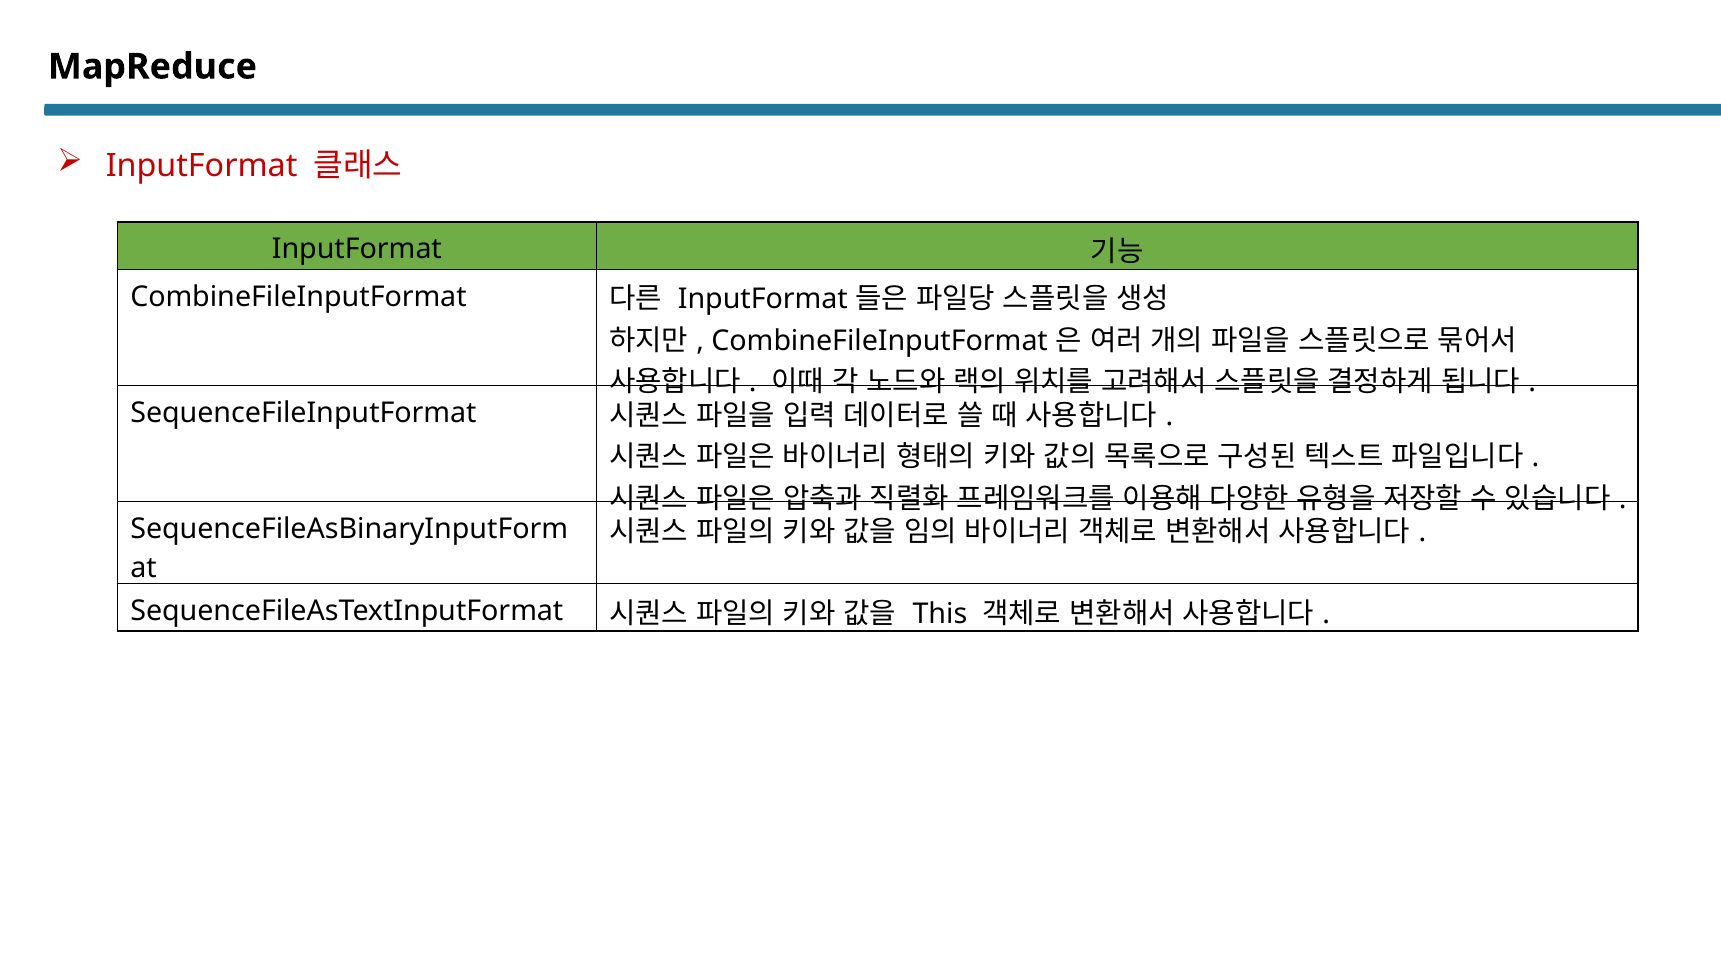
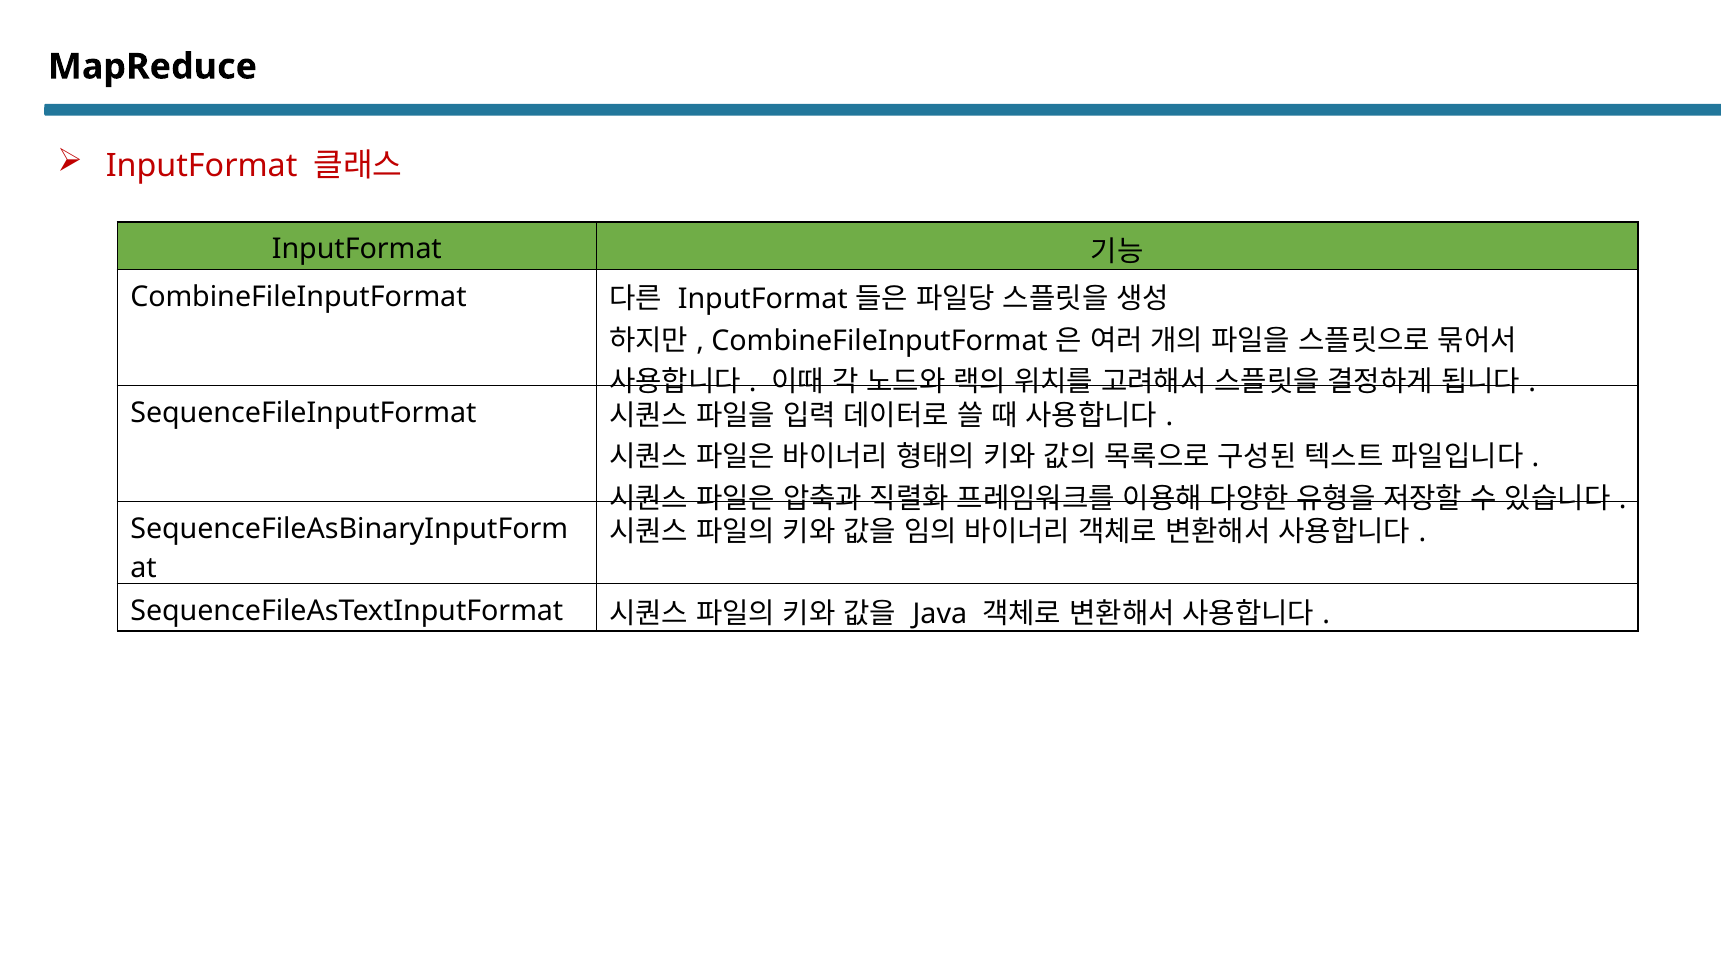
This: This -> Java (940, 614)
